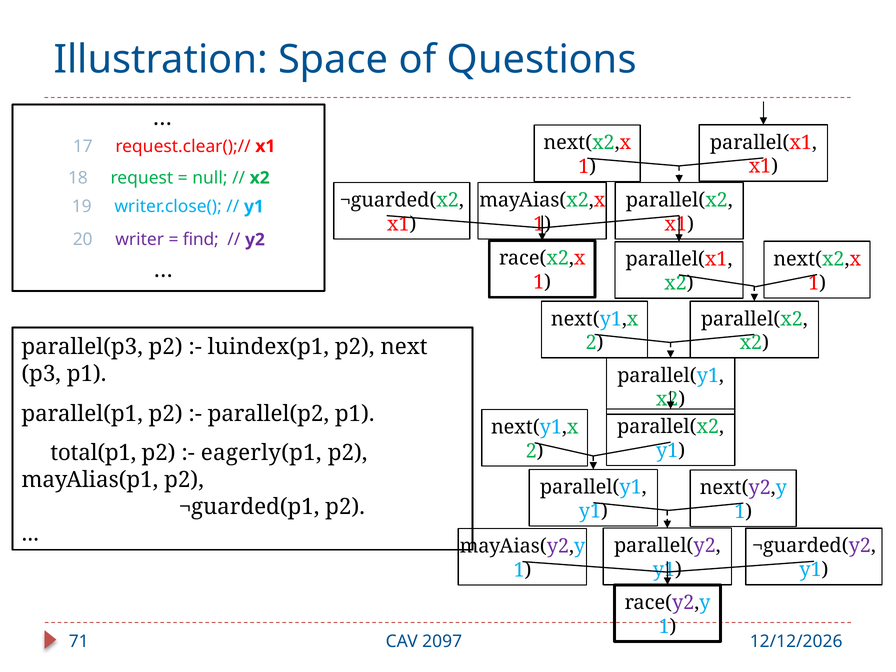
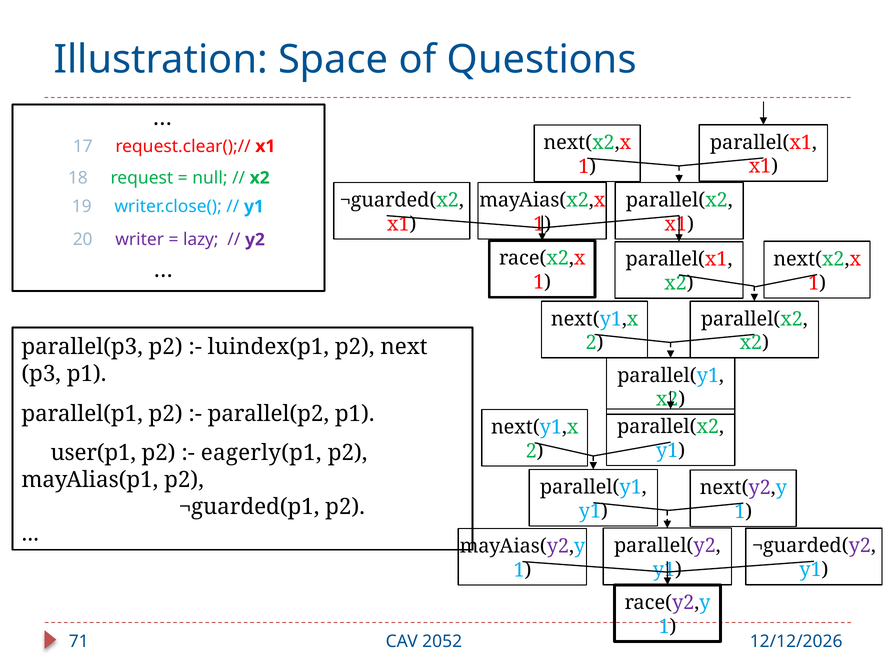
find: find -> lazy (201, 240)
total(p1: total(p1 -> user(p1 (93, 453)
2097: 2097 -> 2052 (442, 641)
